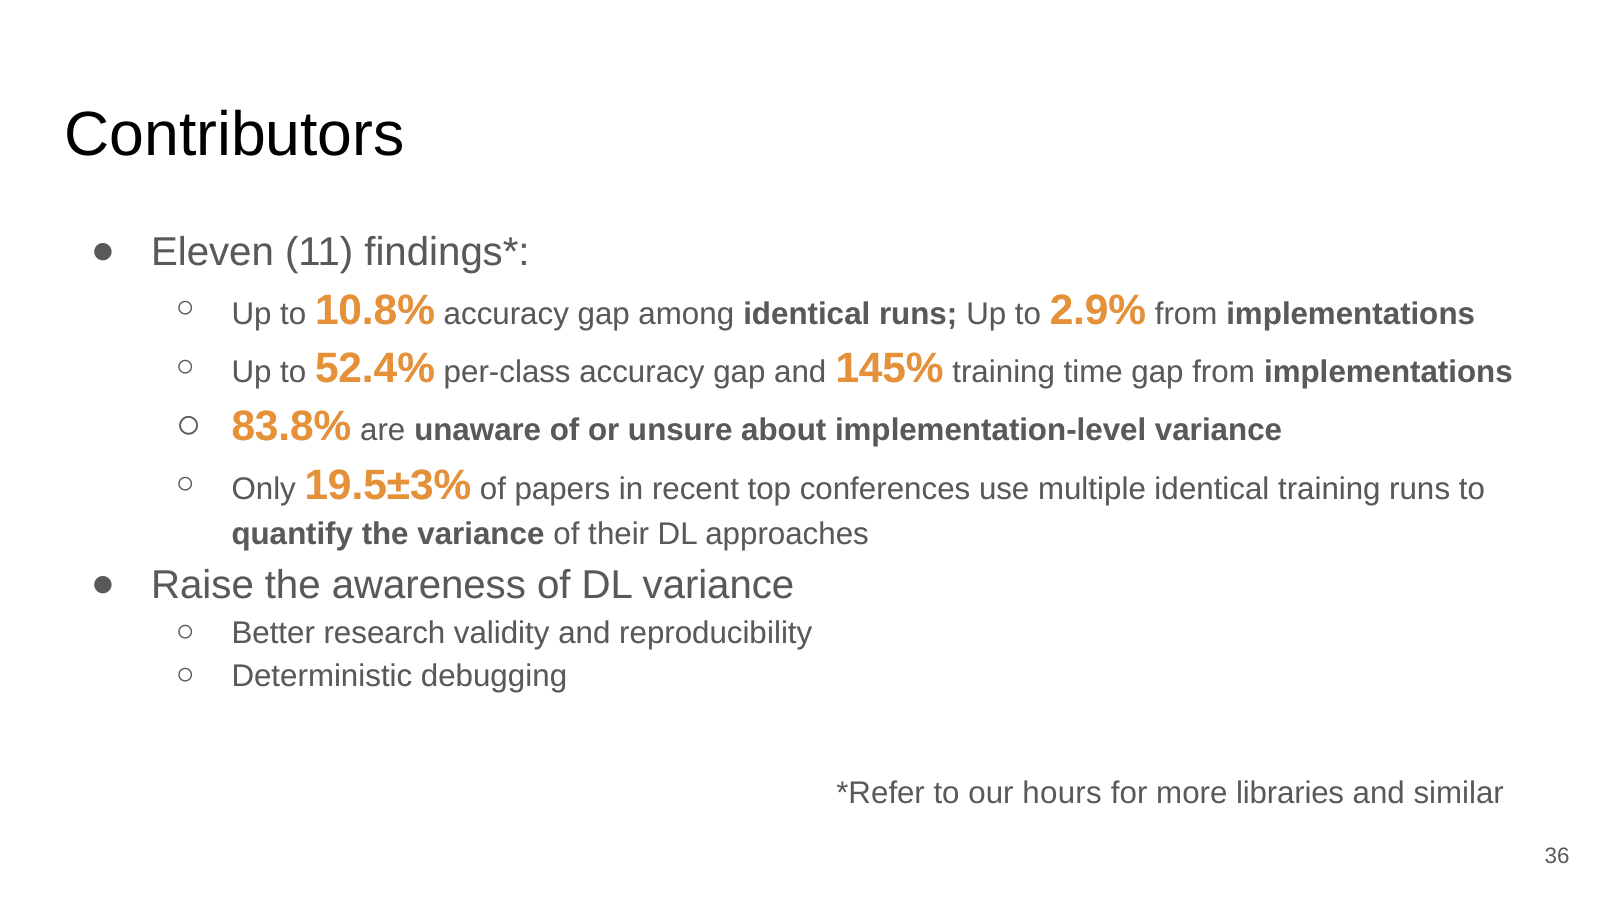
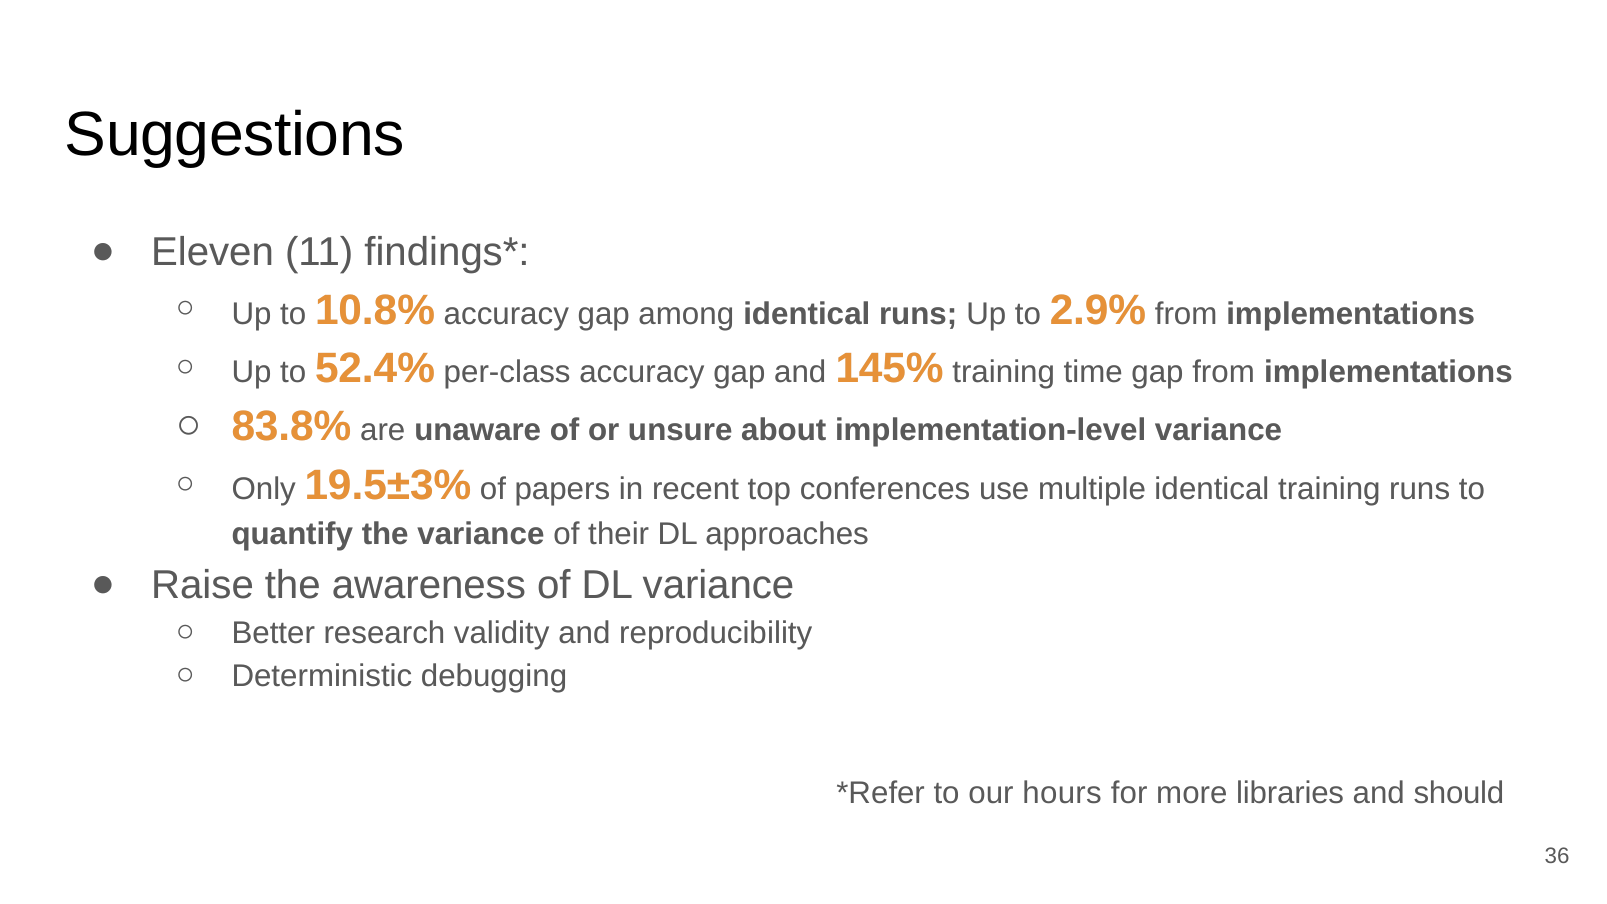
Contributors: Contributors -> Suggestions (235, 135)
similar: similar -> should (1459, 793)
